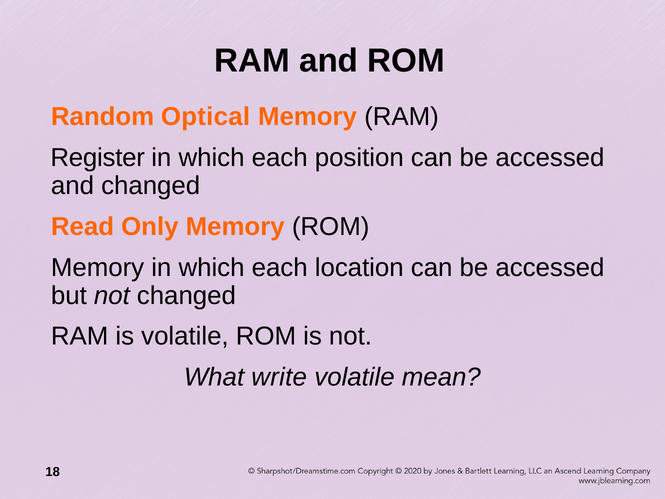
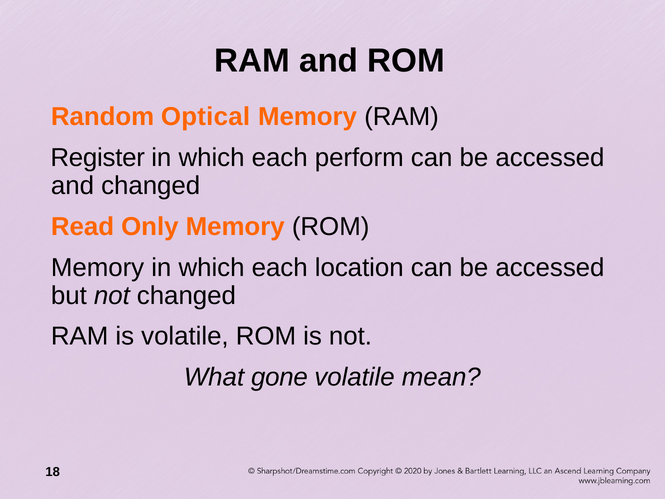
position: position -> perform (359, 158)
write: write -> gone (279, 377)
